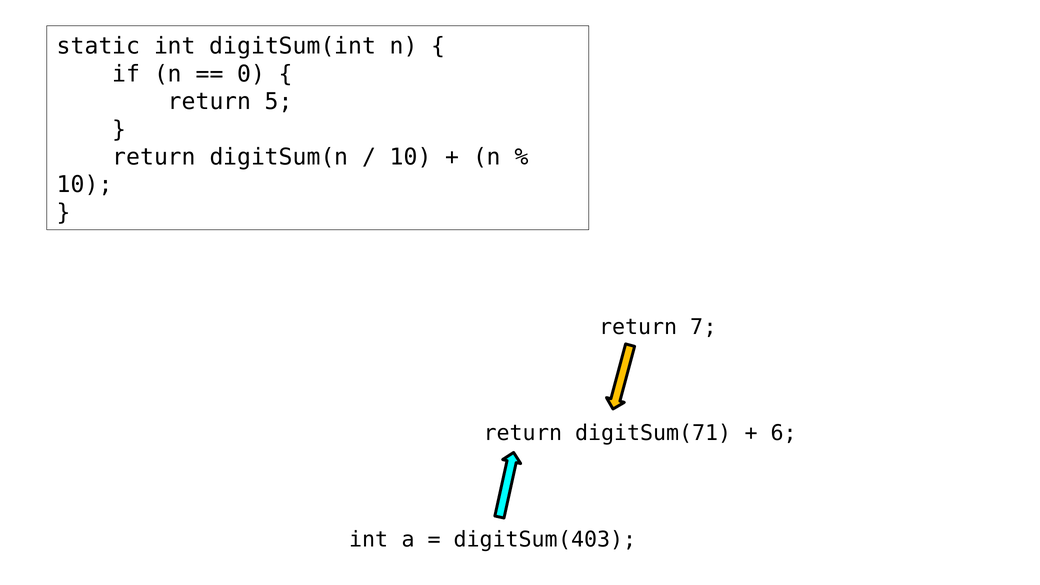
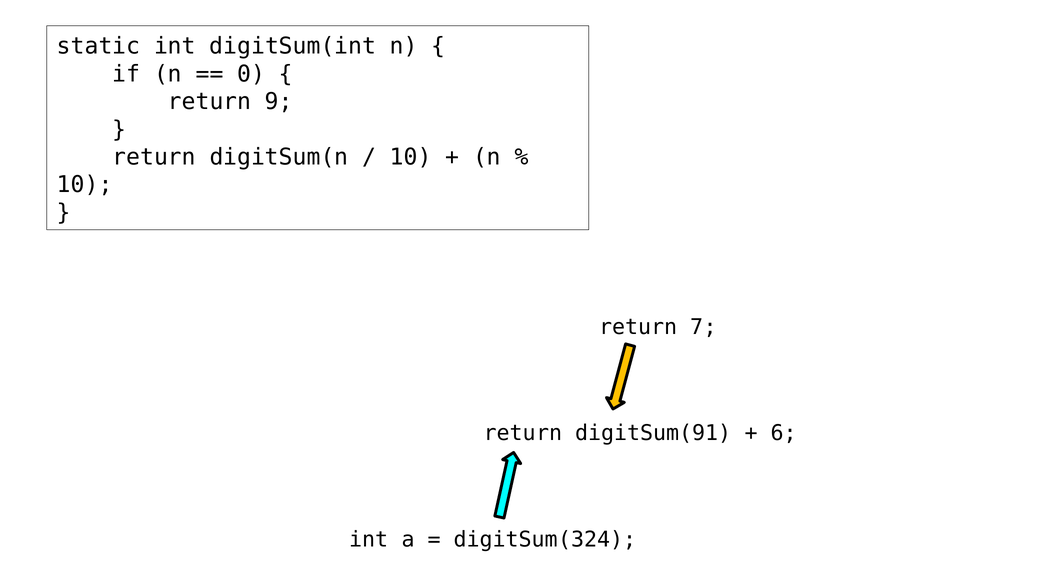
5: 5 -> 9 (279, 102)
digitSum(71: digitSum(71 -> digitSum(91 (653, 433)
digitSum(403: digitSum(403 -> digitSum(324 (545, 540)
